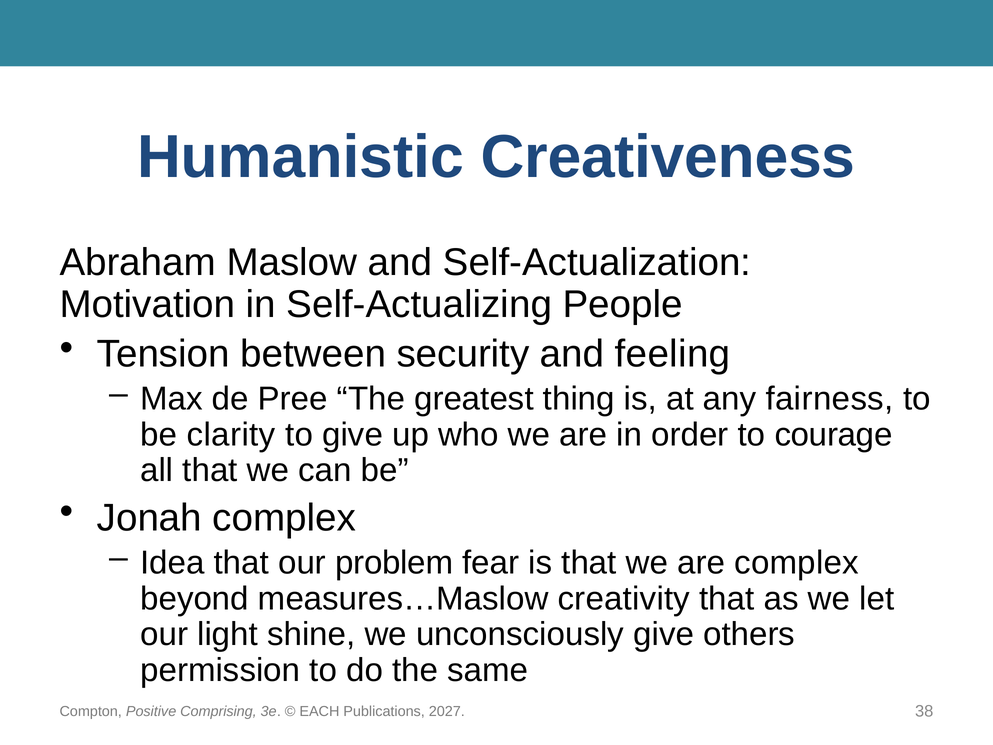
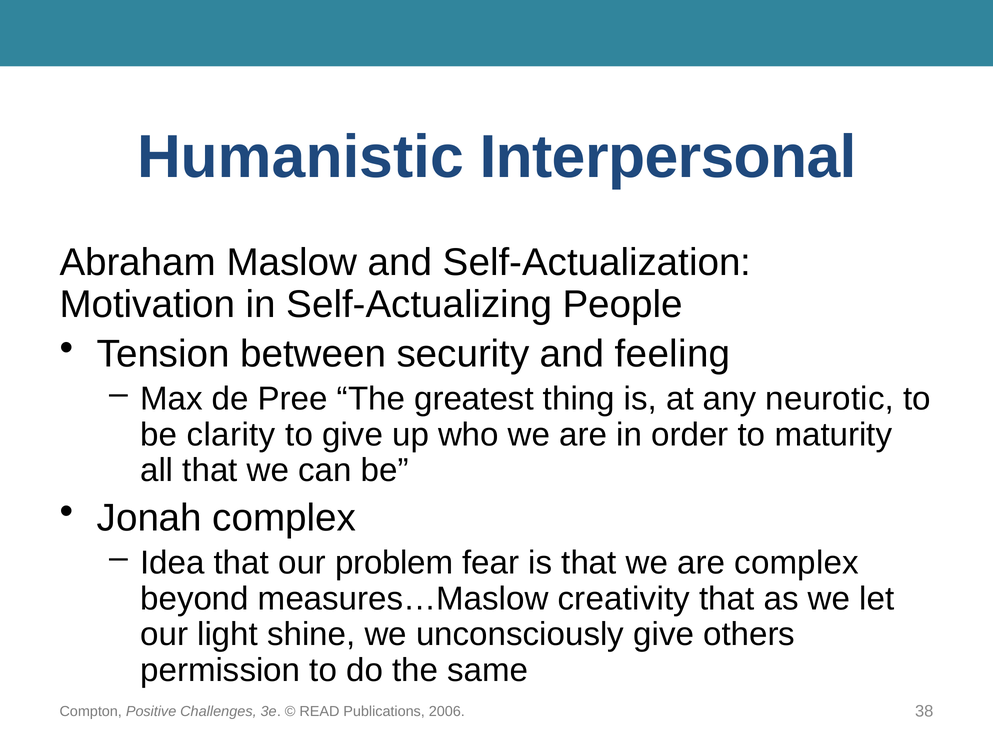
Creativeness: Creativeness -> Interpersonal (668, 157)
fairness: fairness -> neurotic (830, 399)
courage: courage -> maturity (833, 435)
Comprising: Comprising -> Challenges (218, 711)
EACH: EACH -> READ (319, 711)
2027: 2027 -> 2006 (447, 711)
